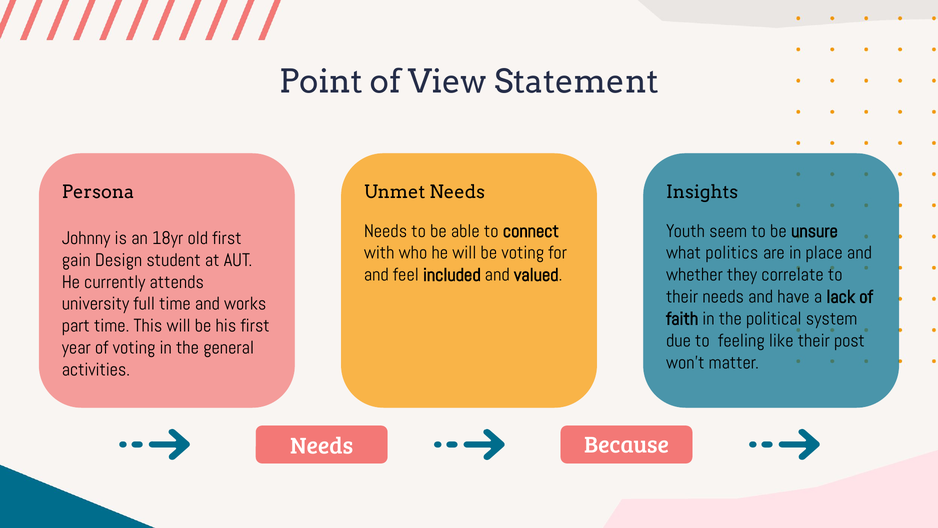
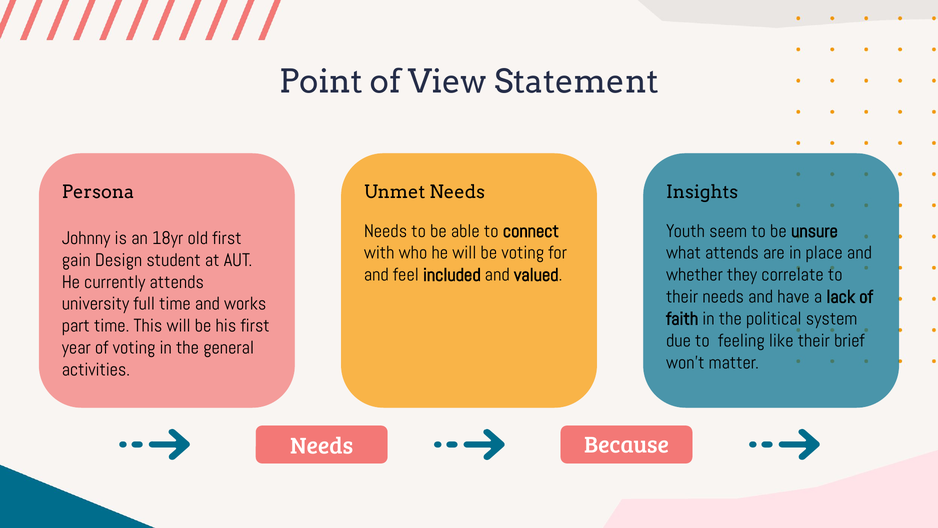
what politics: politics -> attends (732, 253)
post: post -> brief (849, 340)
